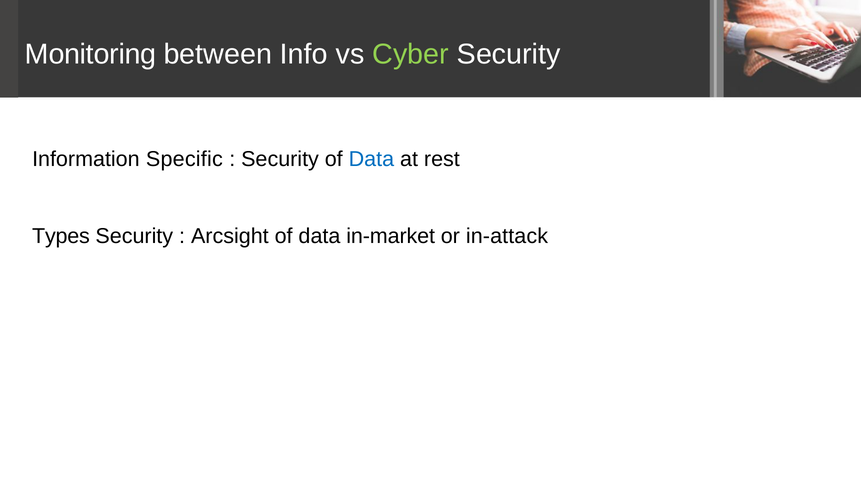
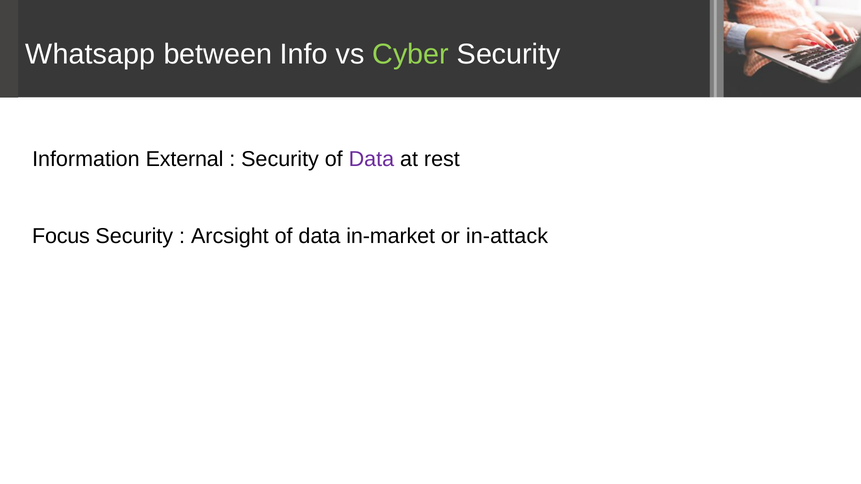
Monitoring: Monitoring -> Whatsapp (90, 54)
Specific: Specific -> External (185, 159)
Data colour: blue -> purple (371, 159)
Types: Types -> Focus (61, 237)
